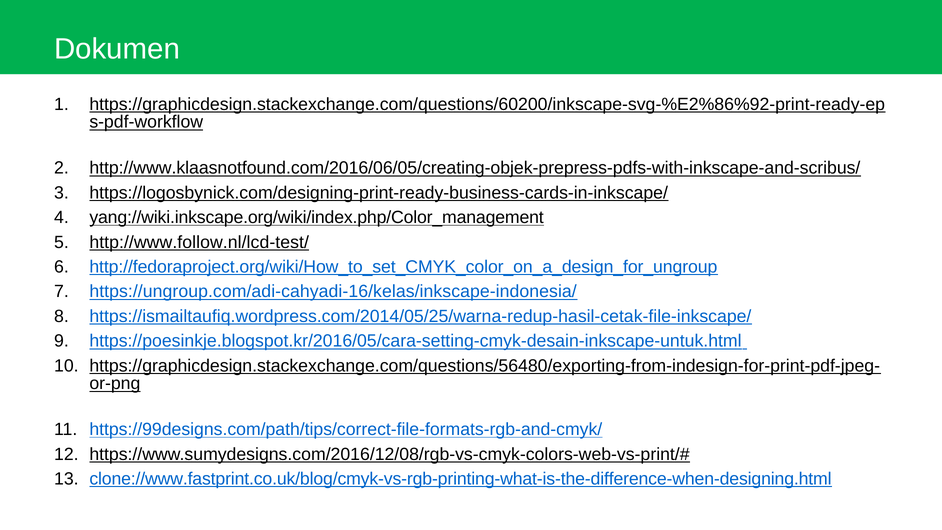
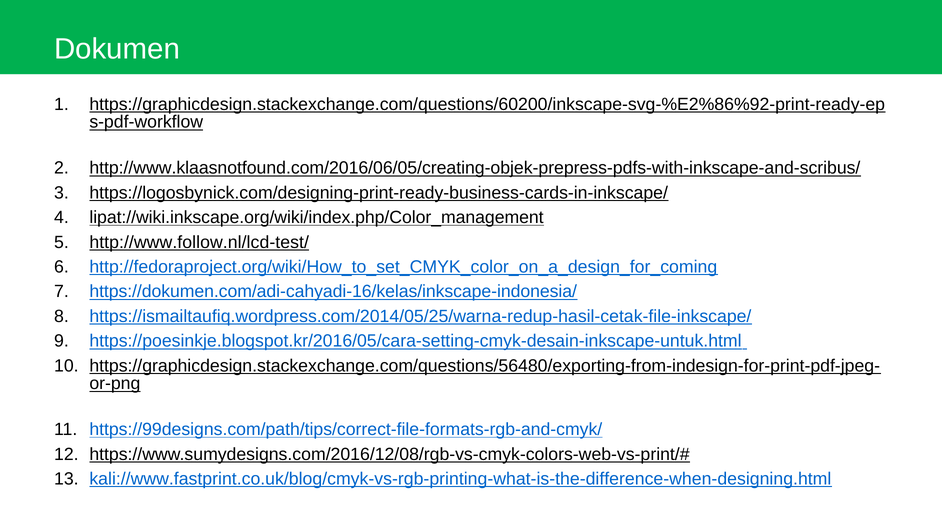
yang://wiki.inkscape.org/wiki/index.php/Color_management: yang://wiki.inkscape.org/wiki/index.php/Color_management -> lipat://wiki.inkscape.org/wiki/index.php/Color_management (317, 217)
http://fedoraproject.org/wiki/How_to_set_CMYK_color_on_a_design_for_ungroup: http://fedoraproject.org/wiki/How_to_set_CMYK_color_on_a_design_for_ungroup -> http://fedoraproject.org/wiki/How_to_set_CMYK_color_on_a_design_for_coming (403, 267)
https://ungroup.com/adi-cahyadi-16/kelas/inkscape-indonesia/: https://ungroup.com/adi-cahyadi-16/kelas/inkscape-indonesia/ -> https://dokumen.com/adi-cahyadi-16/kelas/inkscape-indonesia/ (333, 292)
clone://www.fastprint.co.uk/blog/cmyk-vs-rgb-printing-what-is-the-difference-when-designing.html: clone://www.fastprint.co.uk/blog/cmyk-vs-rgb-printing-what-is-the-difference-when-designing.html -> kali://www.fastprint.co.uk/blog/cmyk-vs-rgb-printing-what-is-the-difference-when-designing.html (460, 479)
